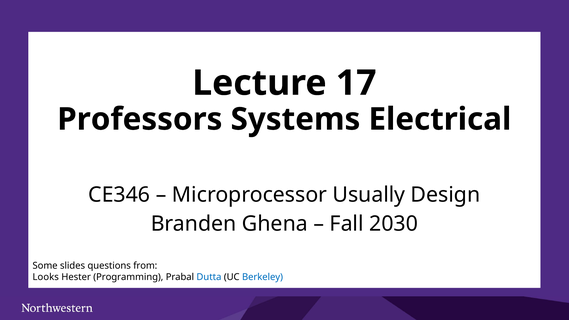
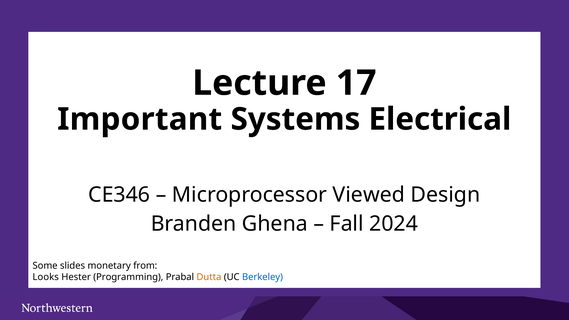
Professors: Professors -> Important (140, 119)
Usually: Usually -> Viewed (369, 195)
2030: 2030 -> 2024 (394, 224)
questions: questions -> monetary (109, 266)
Dutta colour: blue -> orange (209, 277)
